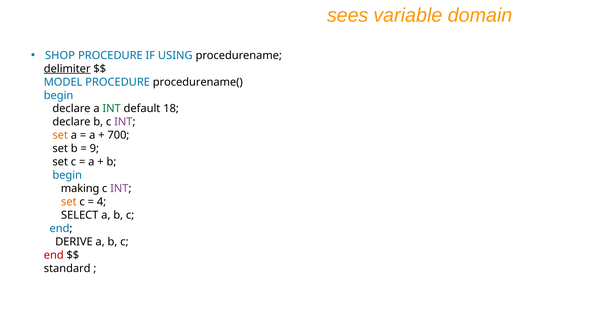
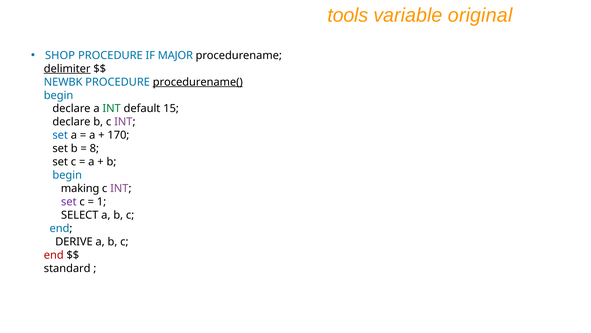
sees: sees -> tools (348, 15)
domain: domain -> original (480, 15)
USING: USING -> MAJOR (175, 55)
MODEL: MODEL -> NEWBK (63, 82)
procedurename( underline: none -> present (198, 82)
18: 18 -> 15 (171, 108)
set colour: orange -> blue (60, 135)
700: 700 -> 170 (118, 135)
9: 9 -> 8 (94, 148)
set colour: orange -> purple (69, 202)
4: 4 -> 1 (102, 202)
